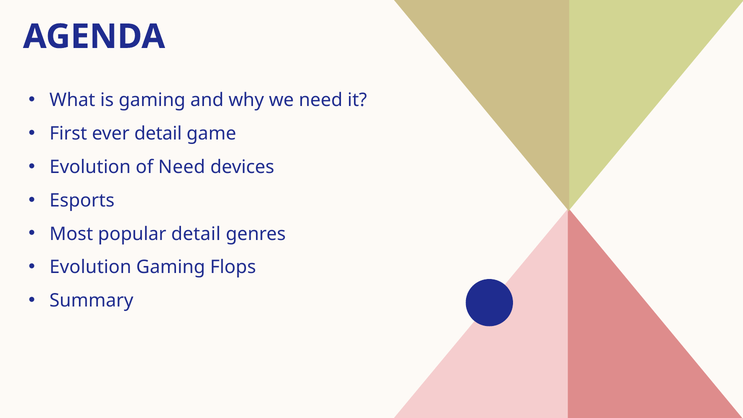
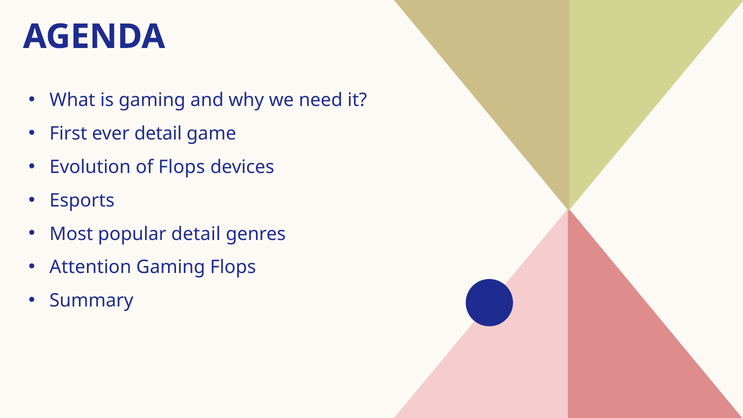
of Need: Need -> Flops (182, 167)
Evolution: Evolution -> Attention (90, 267)
